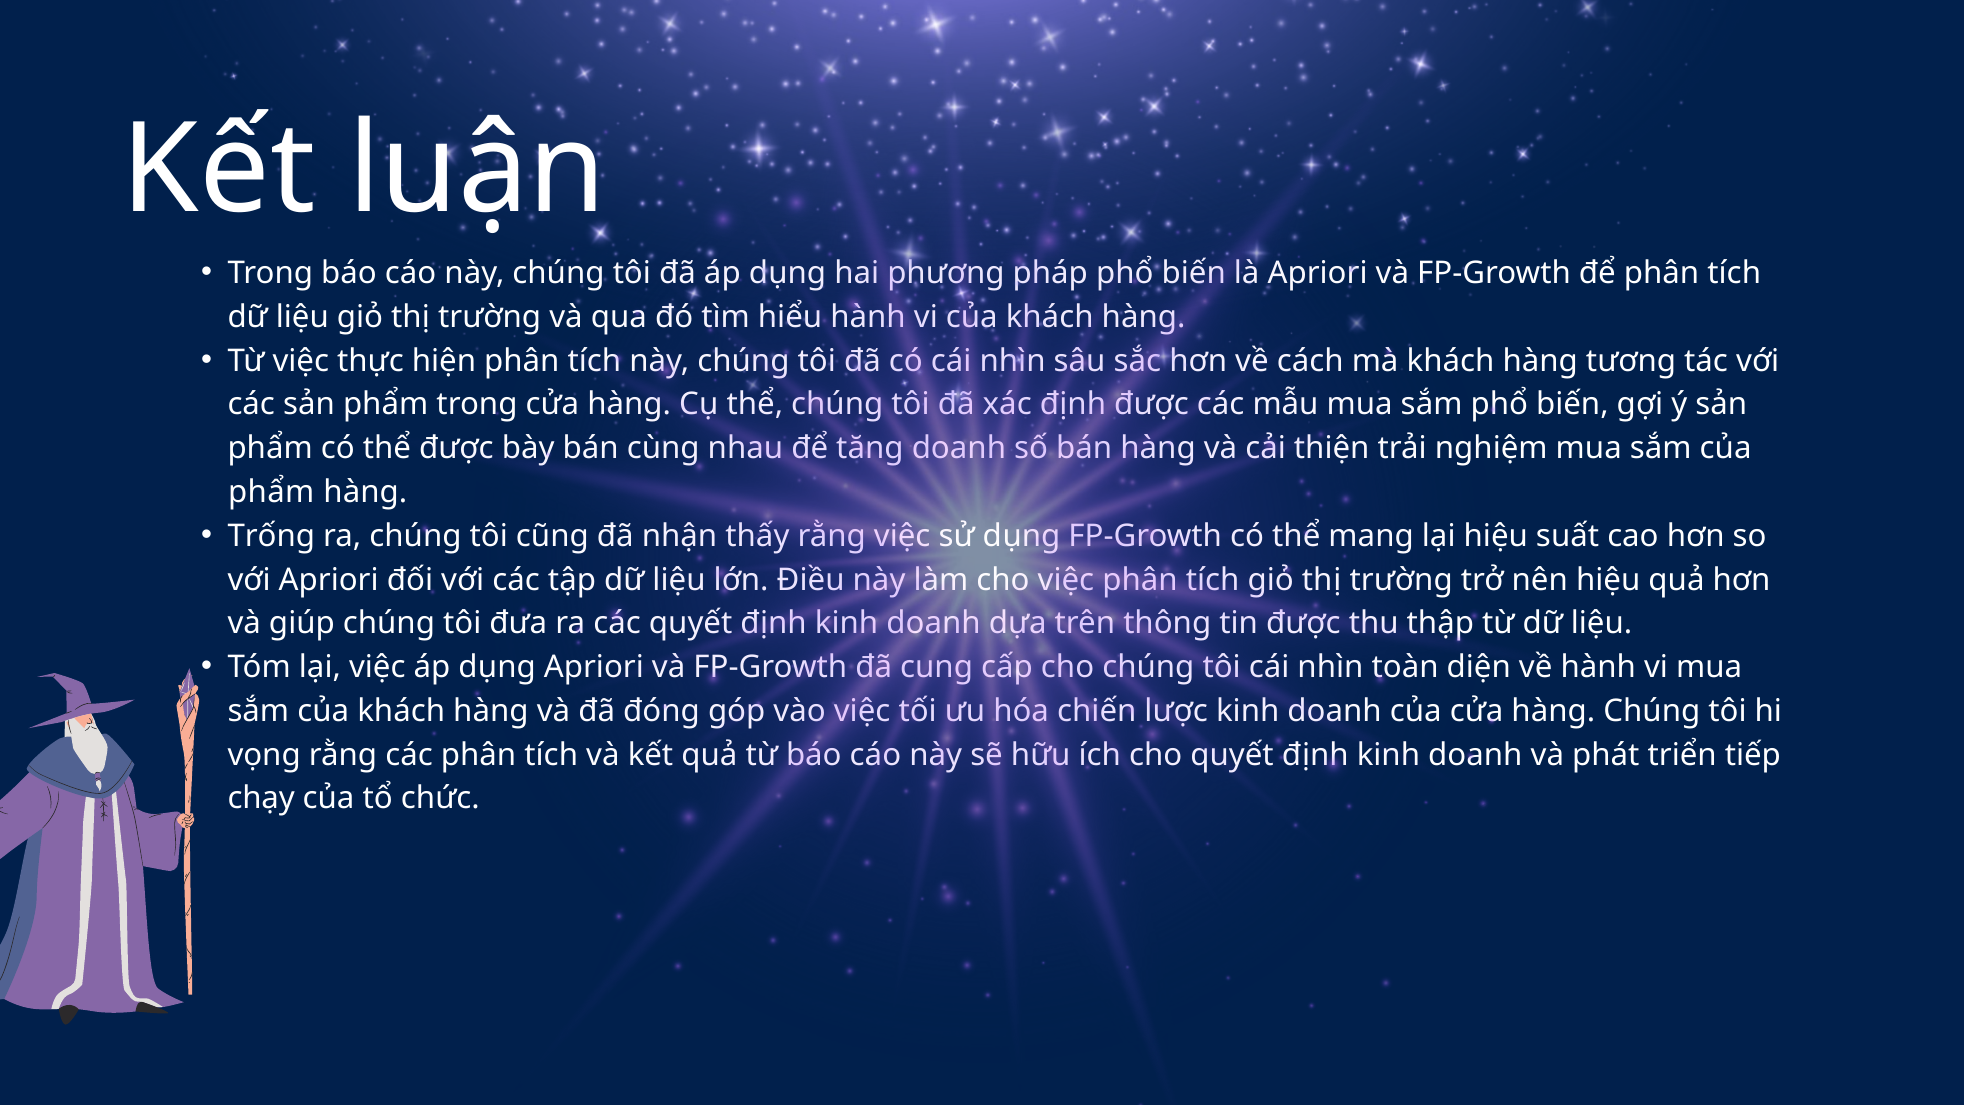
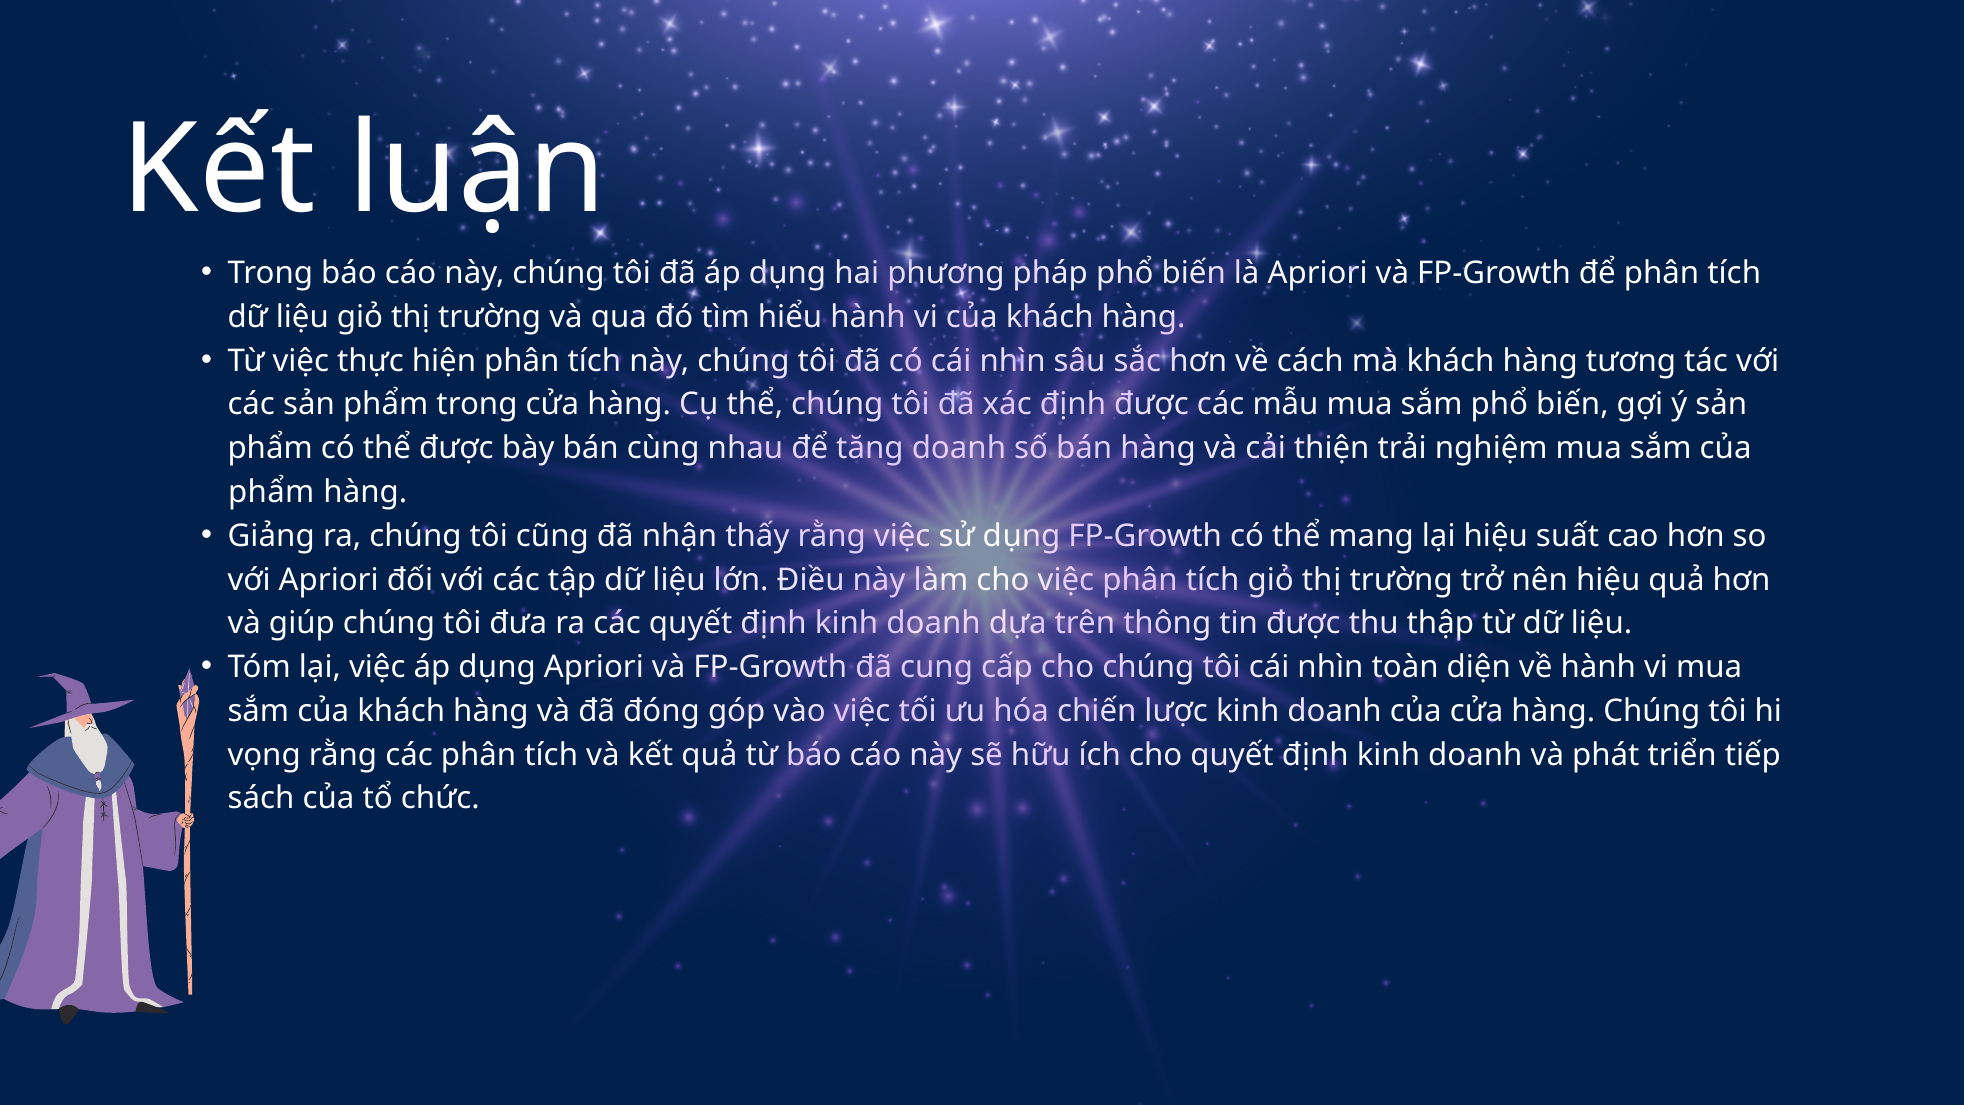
Trống: Trống -> Giảng (271, 536)
chạy: chạy -> sách (261, 798)
